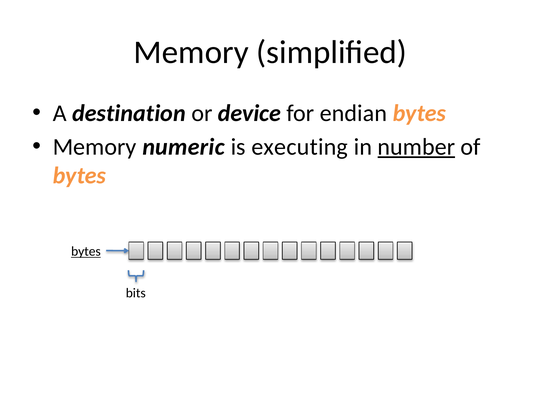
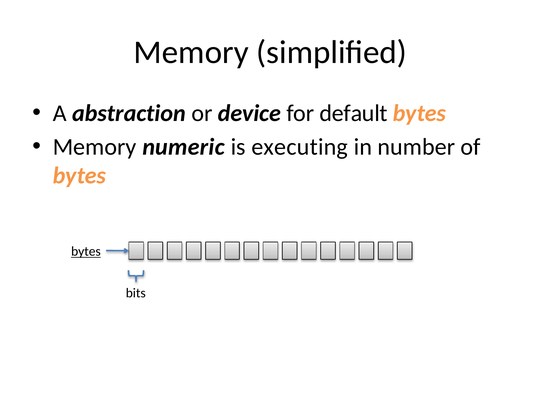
destination: destination -> abstraction (129, 113)
endian: endian -> default (354, 113)
number underline: present -> none (416, 147)
